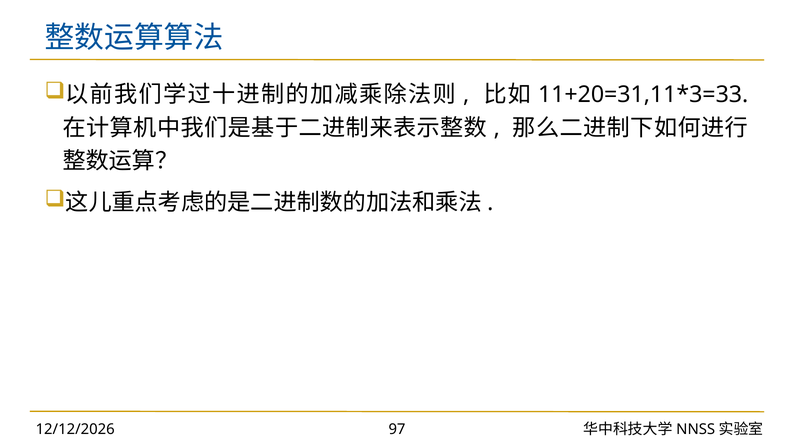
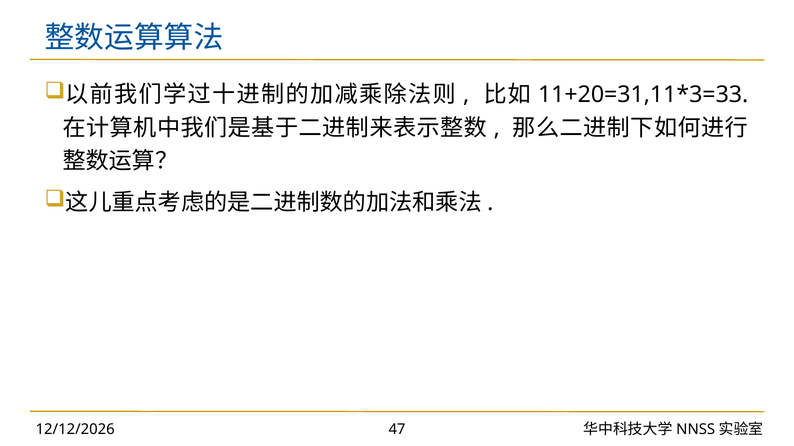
97: 97 -> 47 (397, 430)
